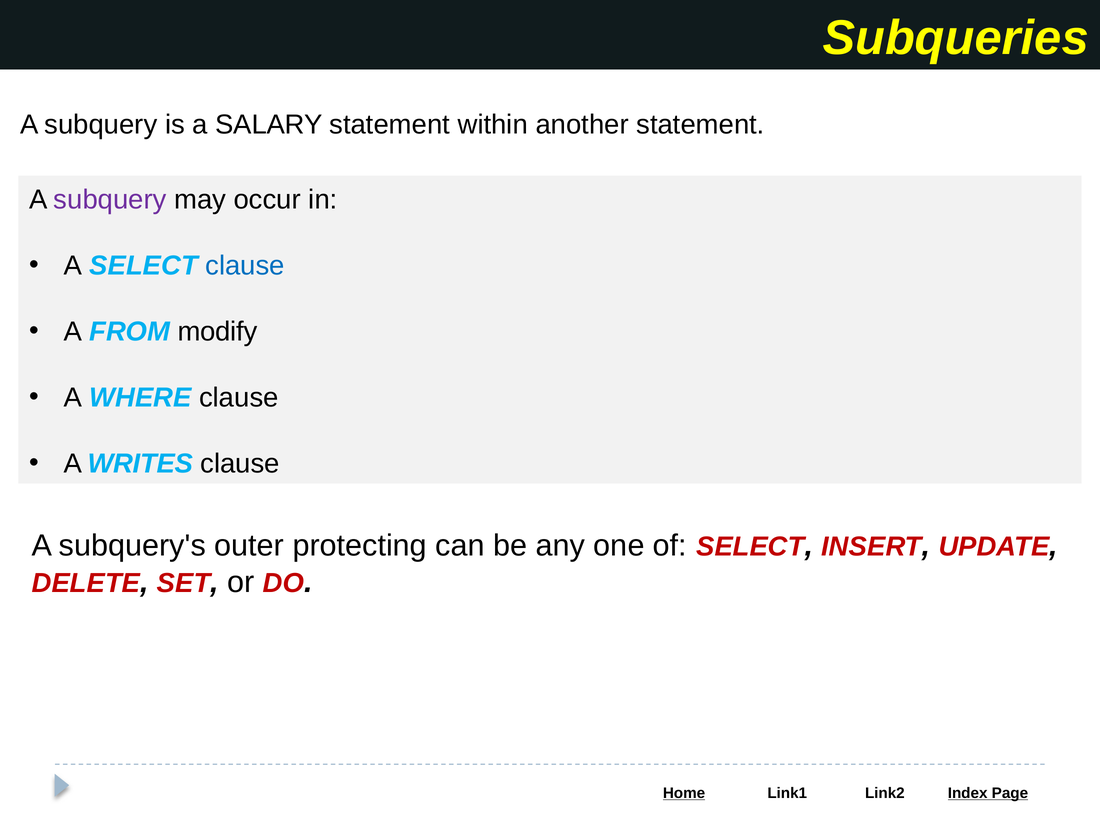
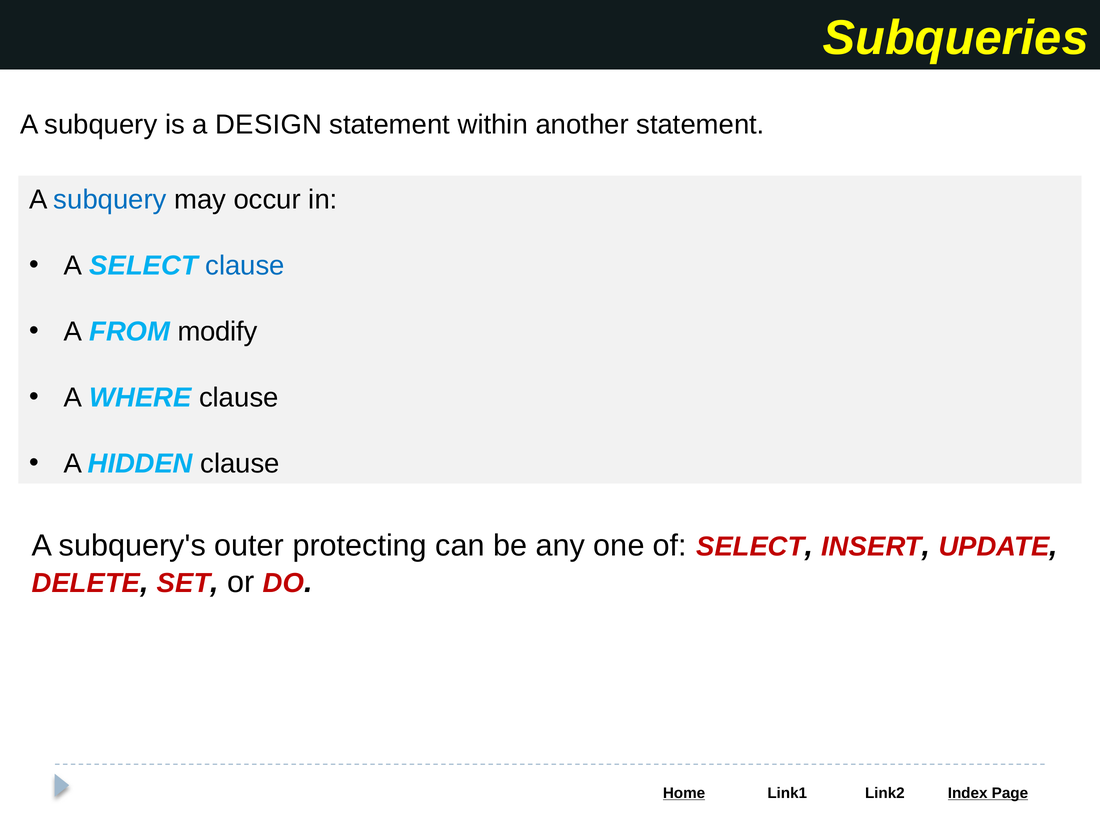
SALARY: SALARY -> DESIGN (269, 125)
subquery colour: purple -> blue (110, 200)
WRITES: WRITES -> HIDDEN (140, 464)
